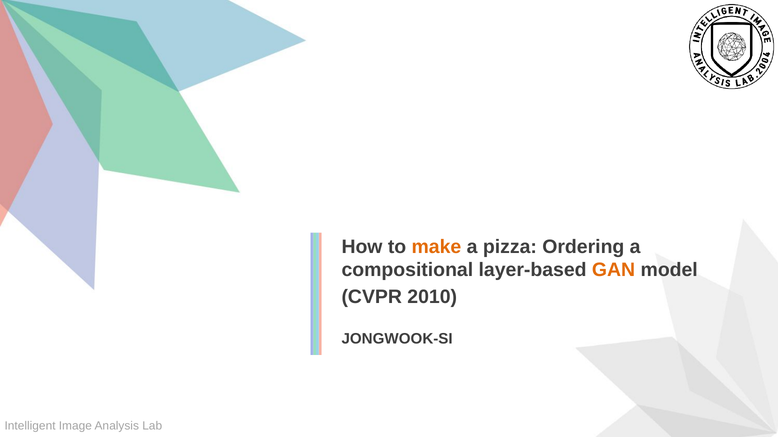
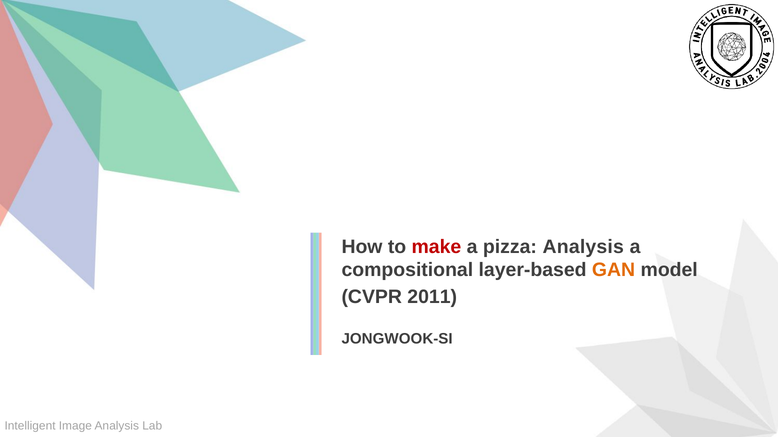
make colour: orange -> red (436, 247)
pizza Ordering: Ordering -> Analysis (583, 247)
2010: 2010 -> 2011 (432, 298)
